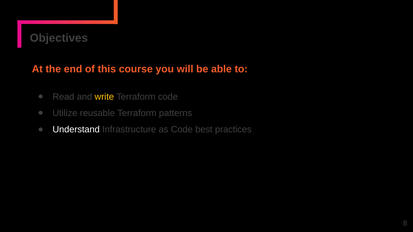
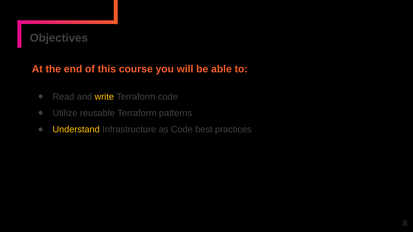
Understand colour: white -> yellow (76, 130)
